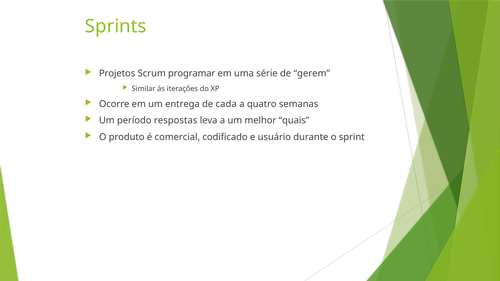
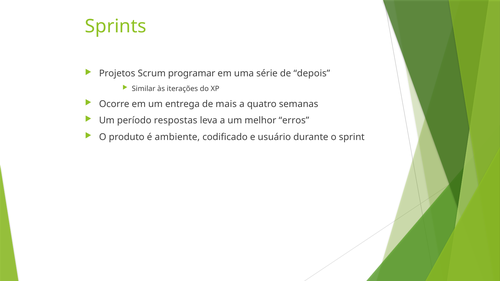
gerem: gerem -> depois (312, 73)
cada: cada -> mais (226, 104)
quais: quais -> erros (294, 121)
comercial: comercial -> ambiente (177, 137)
